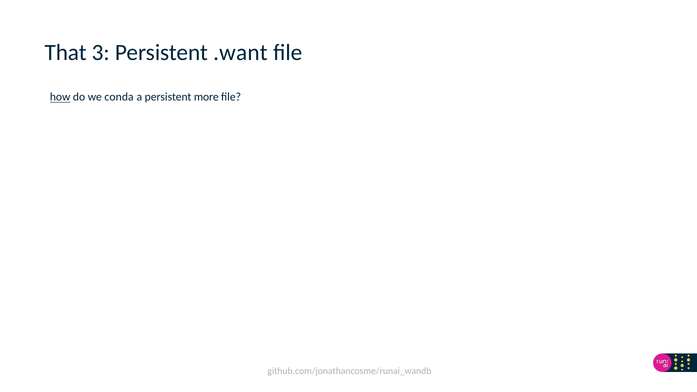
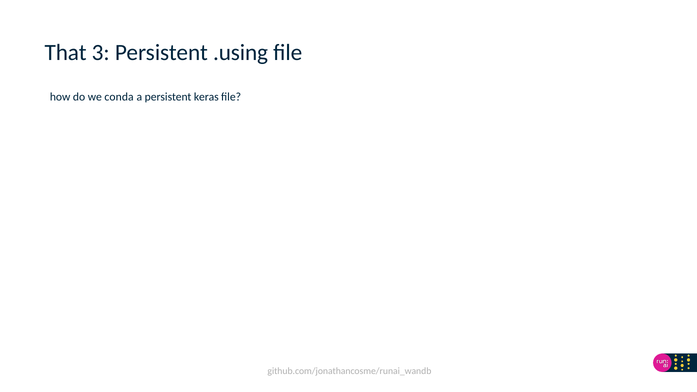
.want: .want -> .using (241, 53)
how underline: present -> none (60, 97)
more: more -> keras (206, 97)
